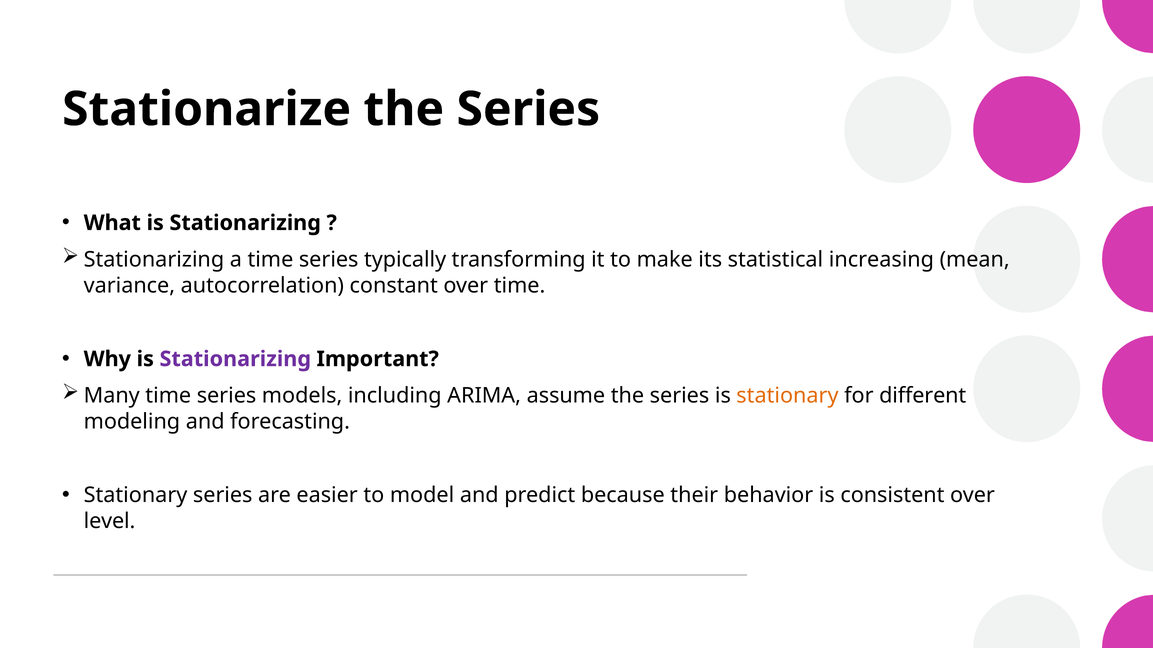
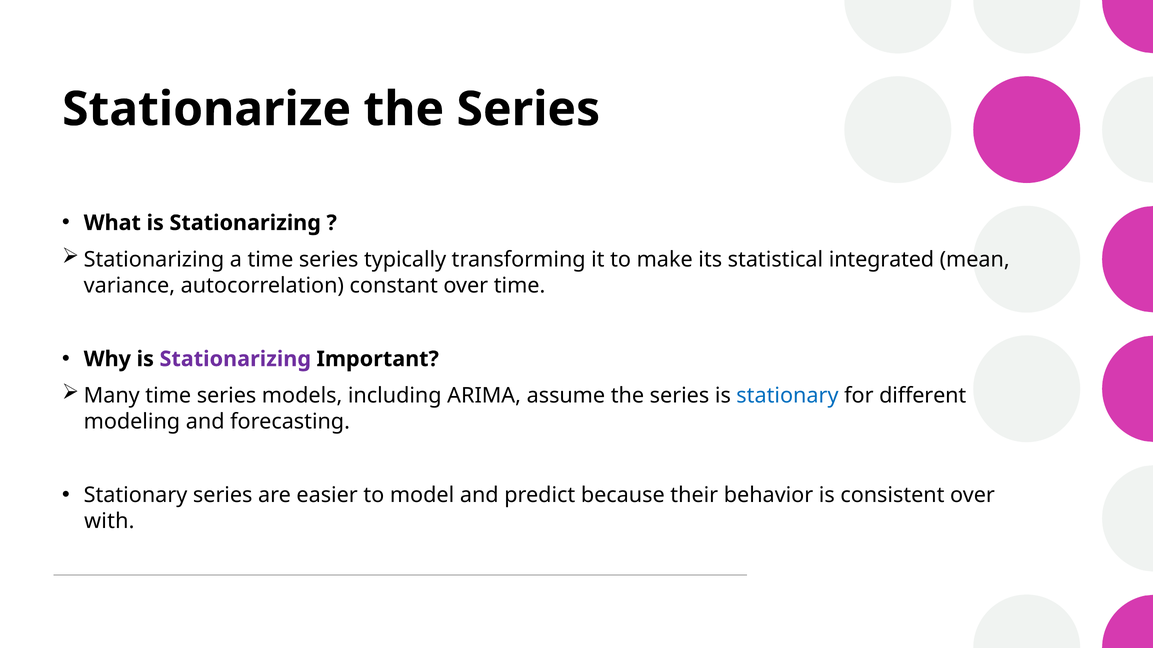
increasing: increasing -> integrated (882, 260)
stationary colour: orange -> blue (787, 396)
level: level -> with (109, 522)
